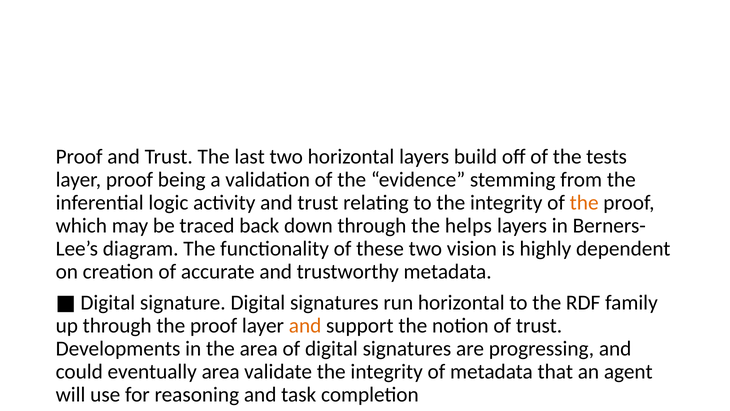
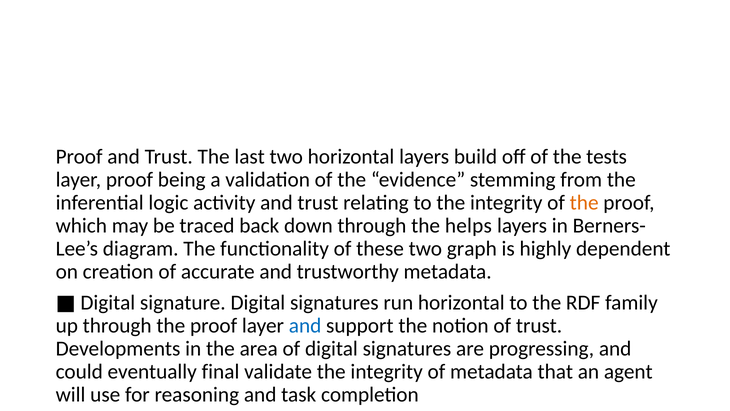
vision: vision -> graph (472, 249)
and colour: orange -> blue (305, 325)
eventually area: area -> final (221, 371)
